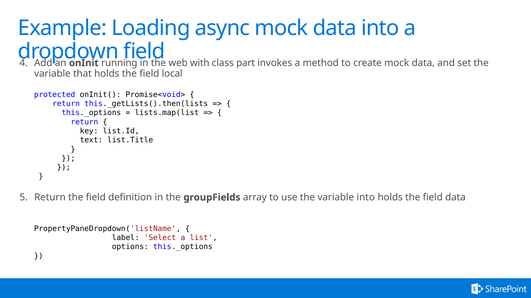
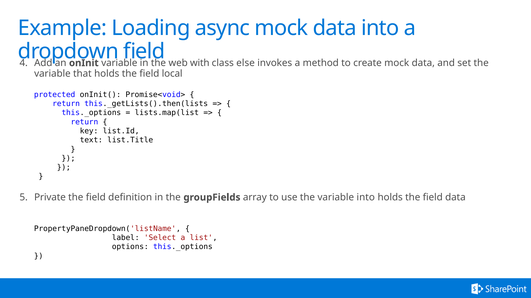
running: running -> variable (119, 63)
part: part -> else (246, 63)
Return: Return -> Private (50, 198)
